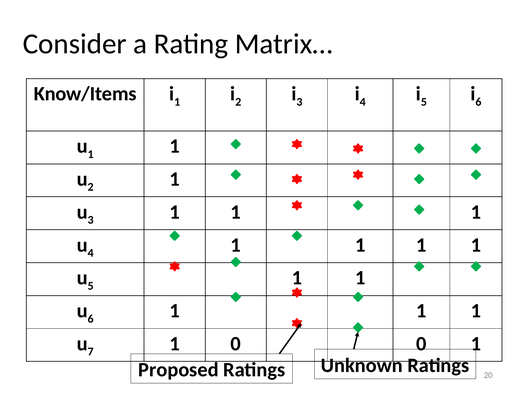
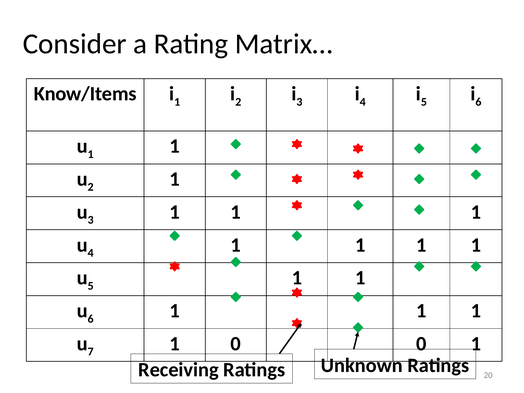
Proposed: Proposed -> Receiving (179, 370)
